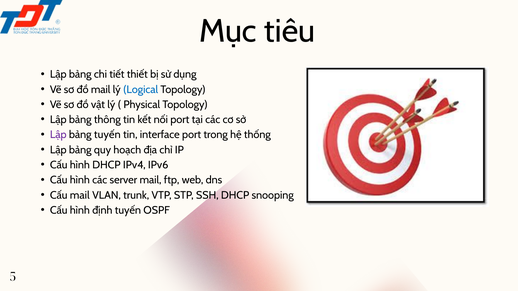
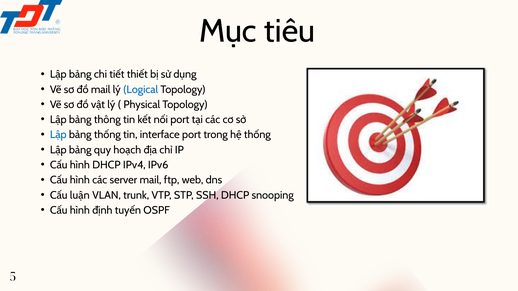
Lập colour: purple -> blue (58, 135)
bảng tuyến: tuyến -> thống (107, 135)
Cấu mail: mail -> luận (80, 195)
